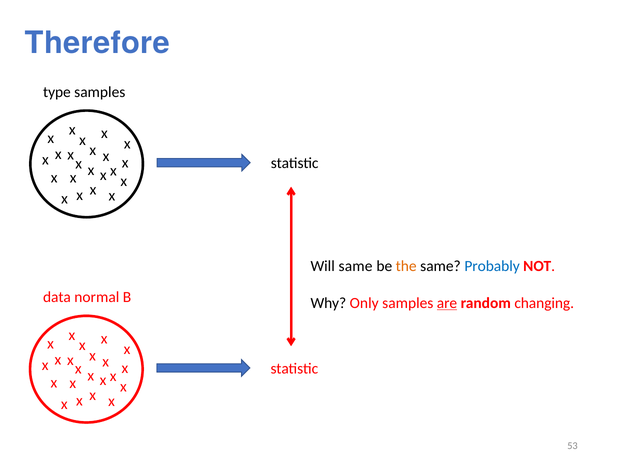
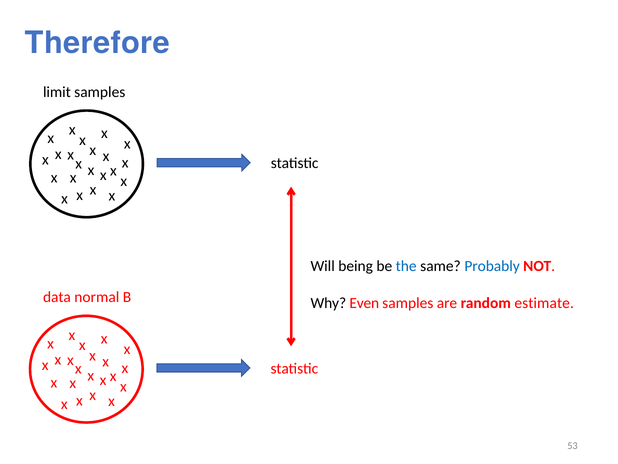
type: type -> limit (57, 92)
Will same: same -> being (356, 266)
the colour: orange -> blue (406, 266)
Only: Only -> Even (364, 303)
are underline: present -> none (447, 303)
changing: changing -> estimate (544, 303)
